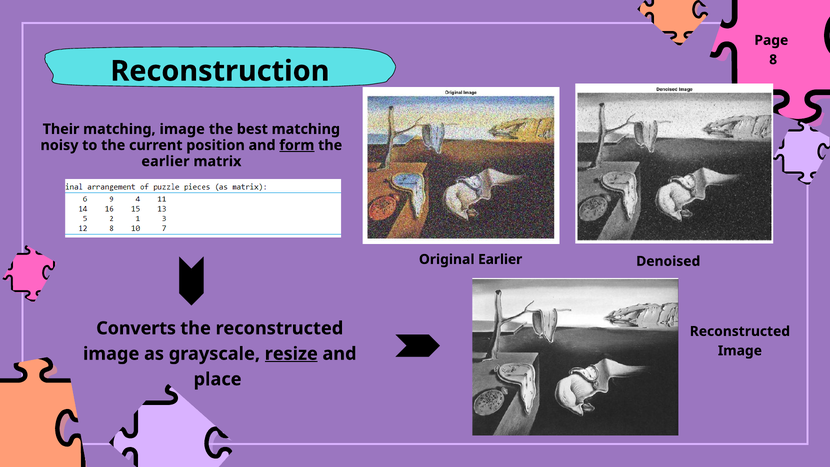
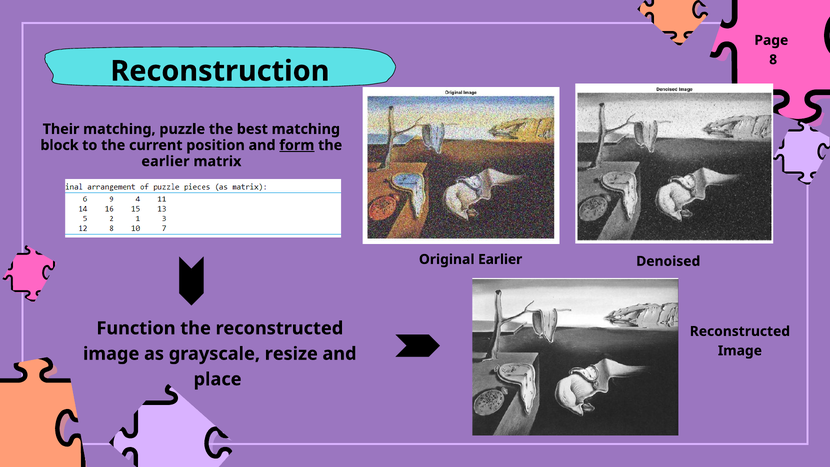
matching image: image -> puzzle (182, 129)
noisy: noisy -> block (60, 145)
Converts: Converts -> Function (136, 328)
resize underline: present -> none (291, 354)
